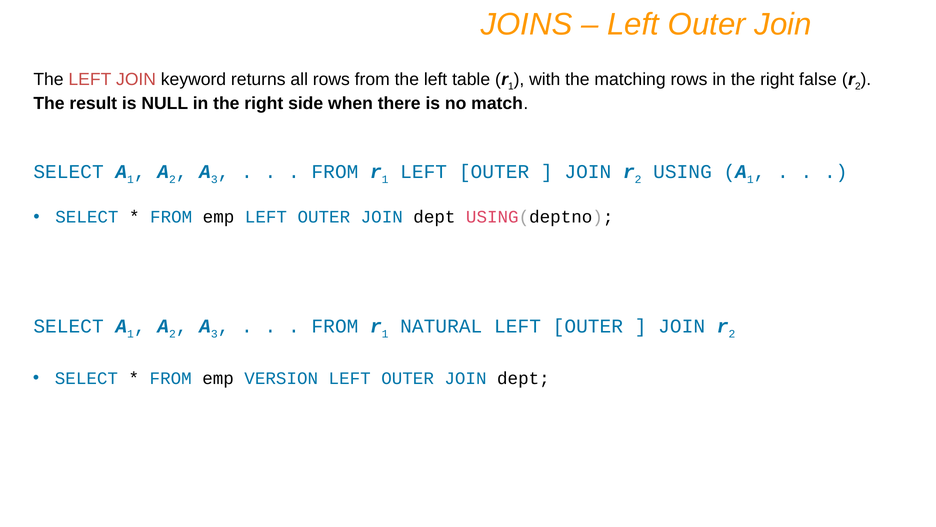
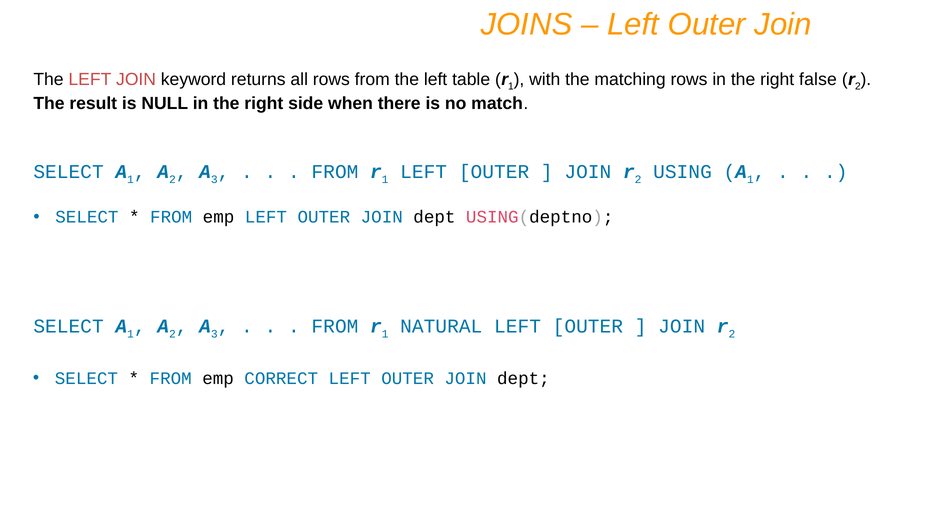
VERSION: VERSION -> CORRECT (281, 378)
